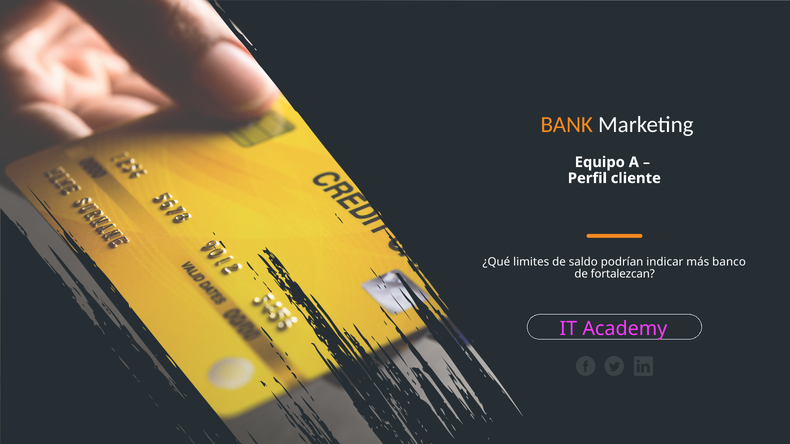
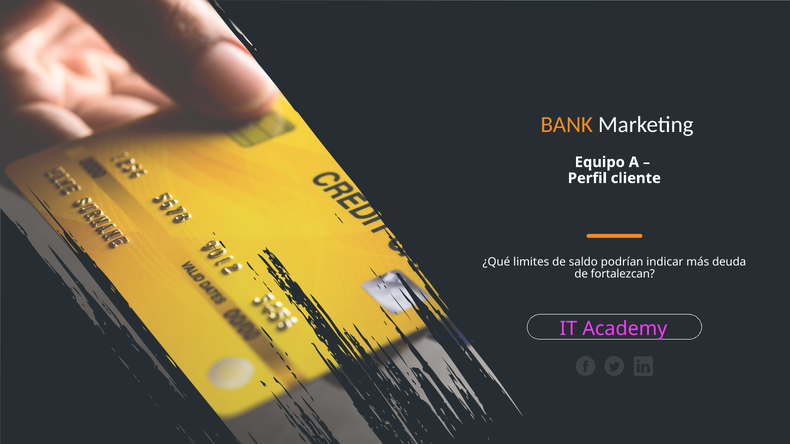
banco: banco -> deuda (729, 262)
